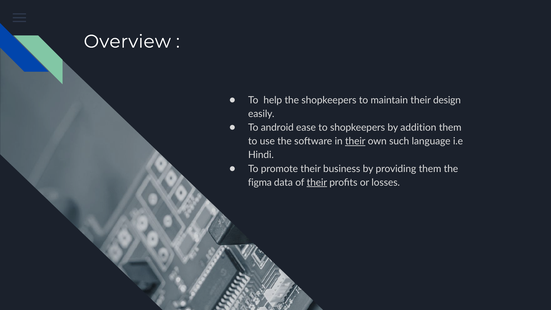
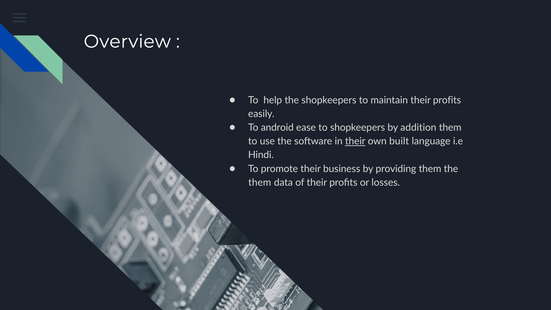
maintain their design: design -> profits (447, 100)
such: such -> built (399, 141)
figma: figma -> them (260, 182)
their underline: present -> none (317, 182)
